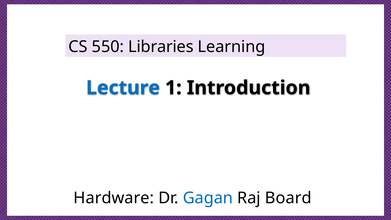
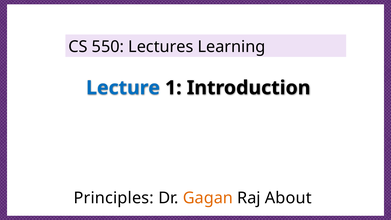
Libraries: Libraries -> Lectures (161, 47)
Hardware: Hardware -> Principles (114, 198)
Gagan colour: blue -> orange (208, 198)
Board: Board -> About (288, 198)
